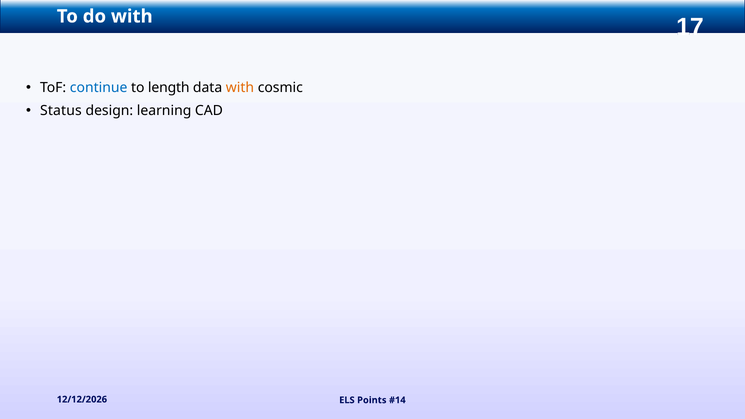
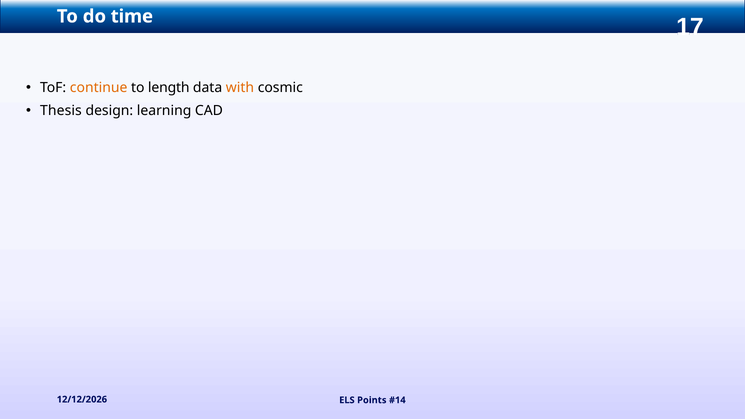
do with: with -> time (132, 16)
continue colour: blue -> orange (99, 88)
Status: Status -> Thesis (61, 111)
